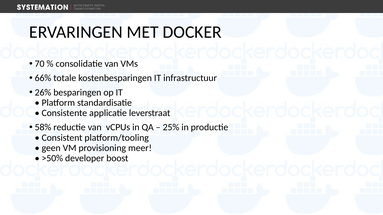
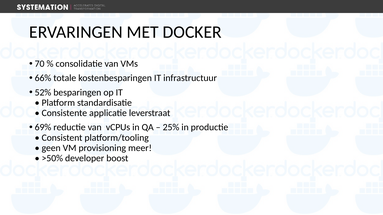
26%: 26% -> 52% (43, 93)
58%: 58% -> 69% (43, 128)
